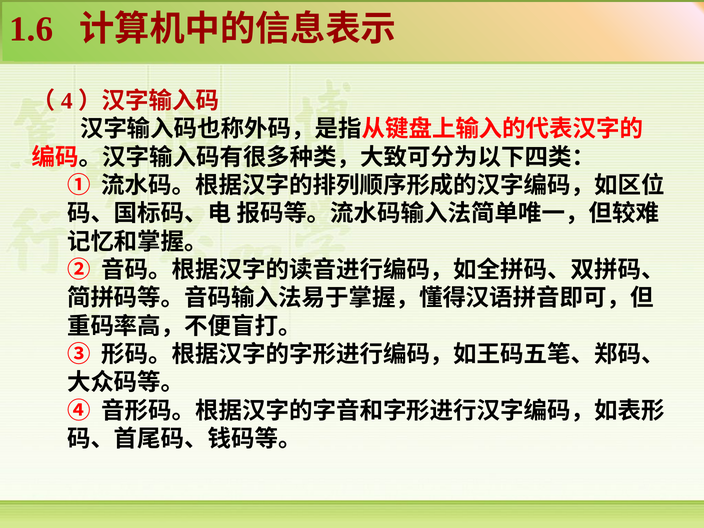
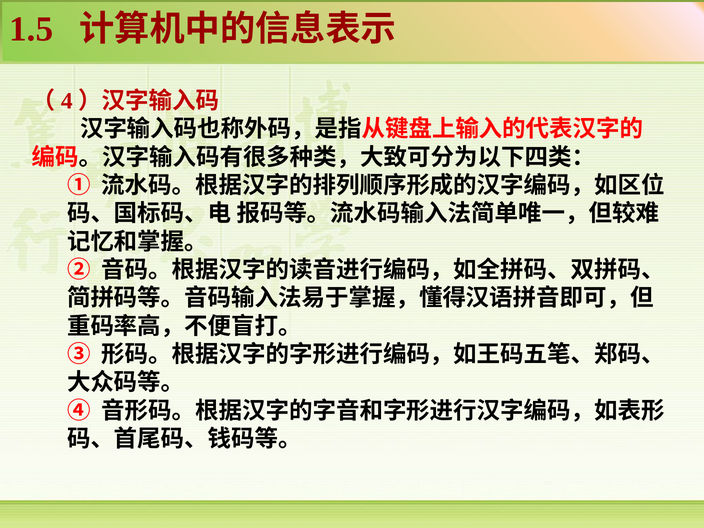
1.6: 1.6 -> 1.5 (31, 29)
